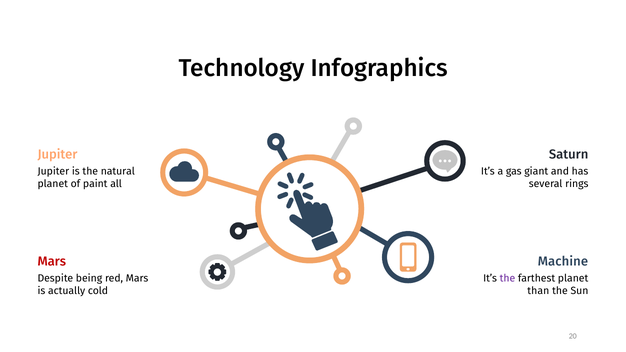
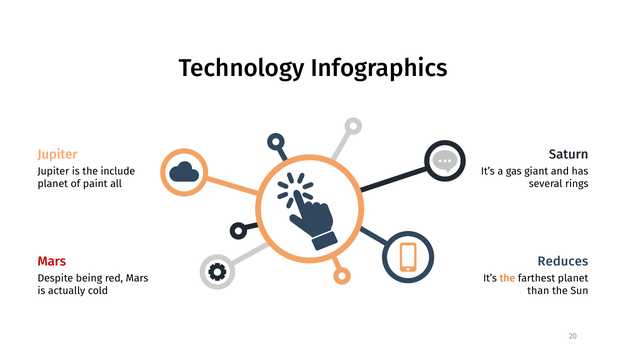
natural: natural -> include (118, 172)
Machine: Machine -> Reduces (563, 262)
the colour: purple -> orange (507, 279)
